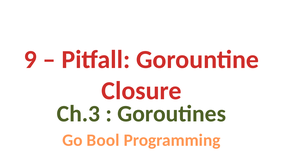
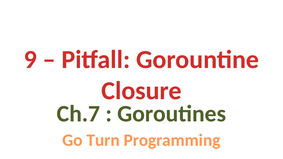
Ch.3: Ch.3 -> Ch.7 (78, 114)
Bool: Bool -> Turn (103, 140)
